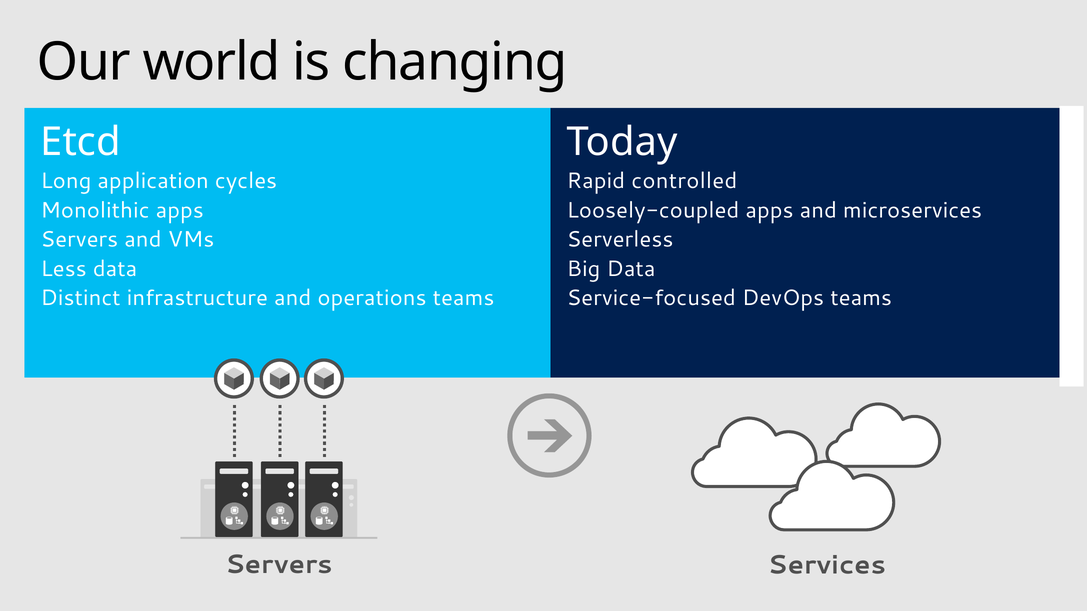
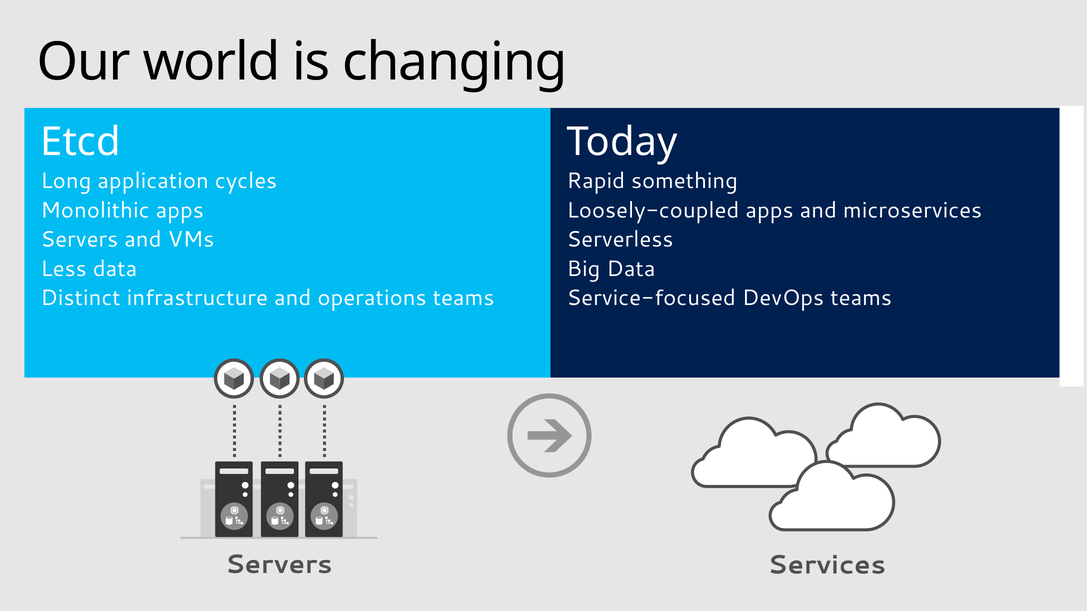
controlled: controlled -> something (685, 181)
